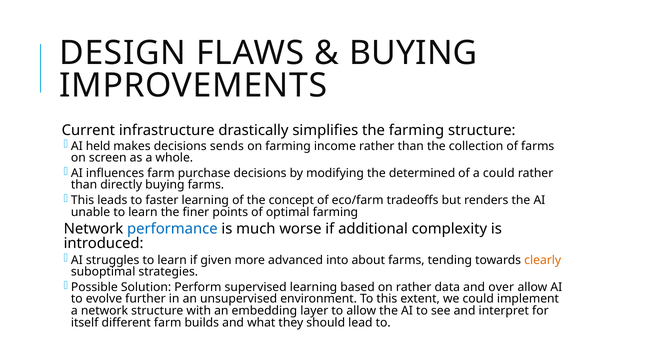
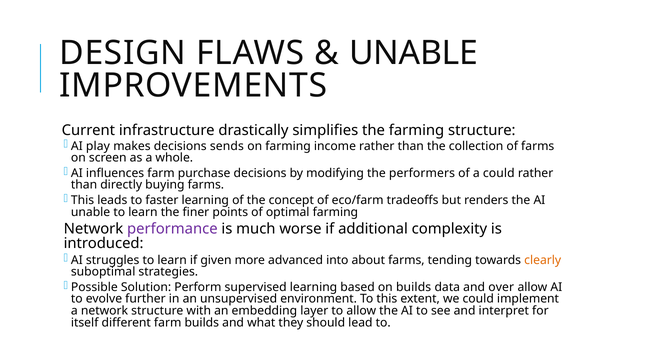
BUYING: BUYING -> UNABLE (414, 53)
held: held -> play (98, 146)
determined: determined -> performers (422, 173)
performance colour: blue -> purple (172, 229)
on rather: rather -> builds (414, 288)
